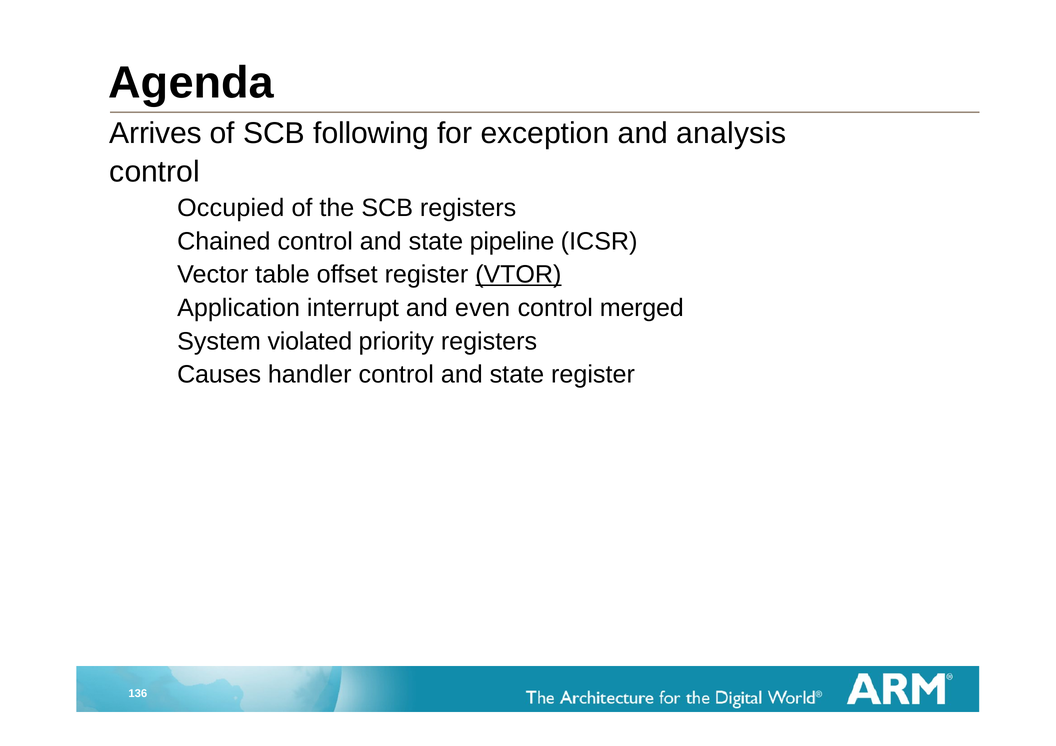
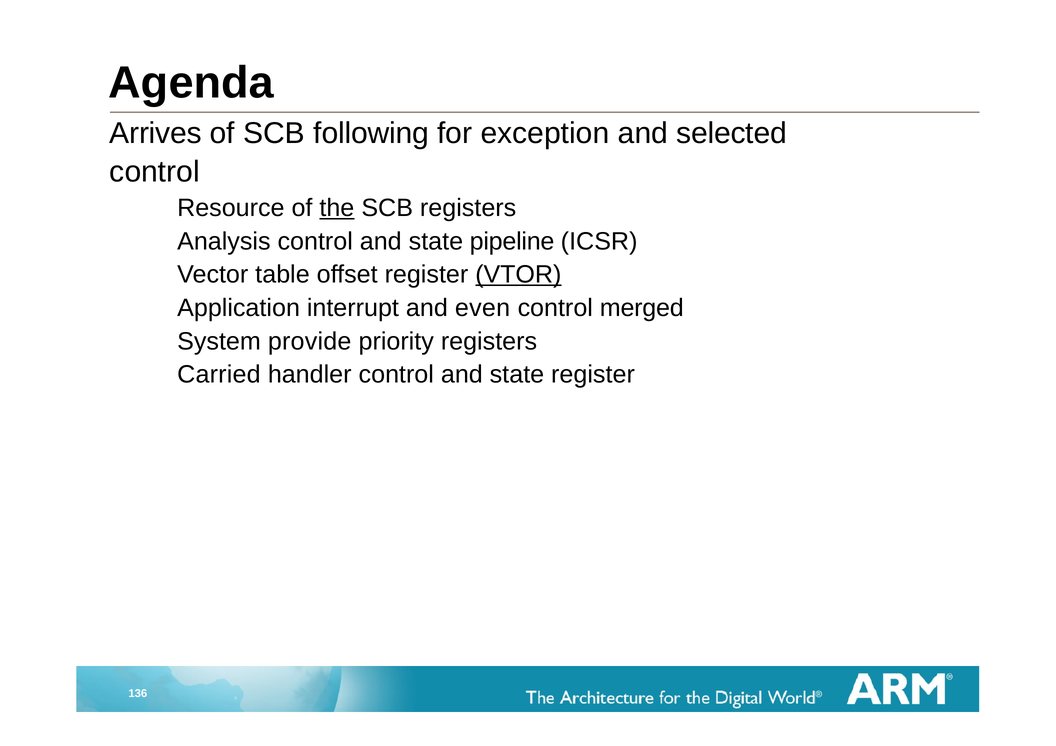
analysis: analysis -> selected (732, 133)
Occupied: Occupied -> Resource (231, 208)
the underline: none -> present (337, 208)
Chained: Chained -> Analysis (224, 241)
violated: violated -> provide (310, 341)
Causes: Causes -> Carried (219, 375)
